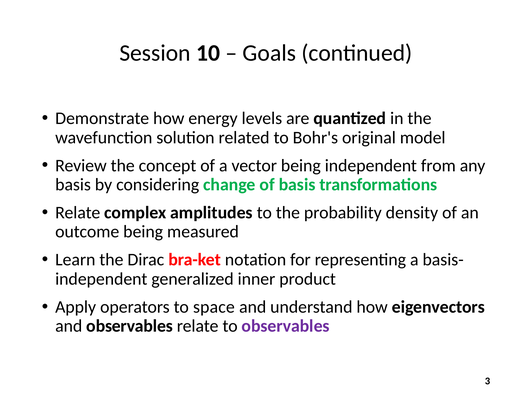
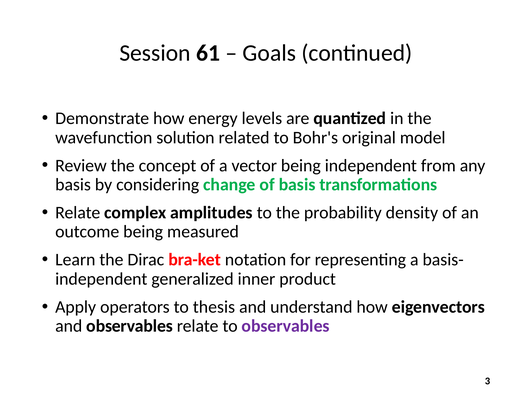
10: 10 -> 61 (208, 53)
space: space -> thesis (214, 307)
